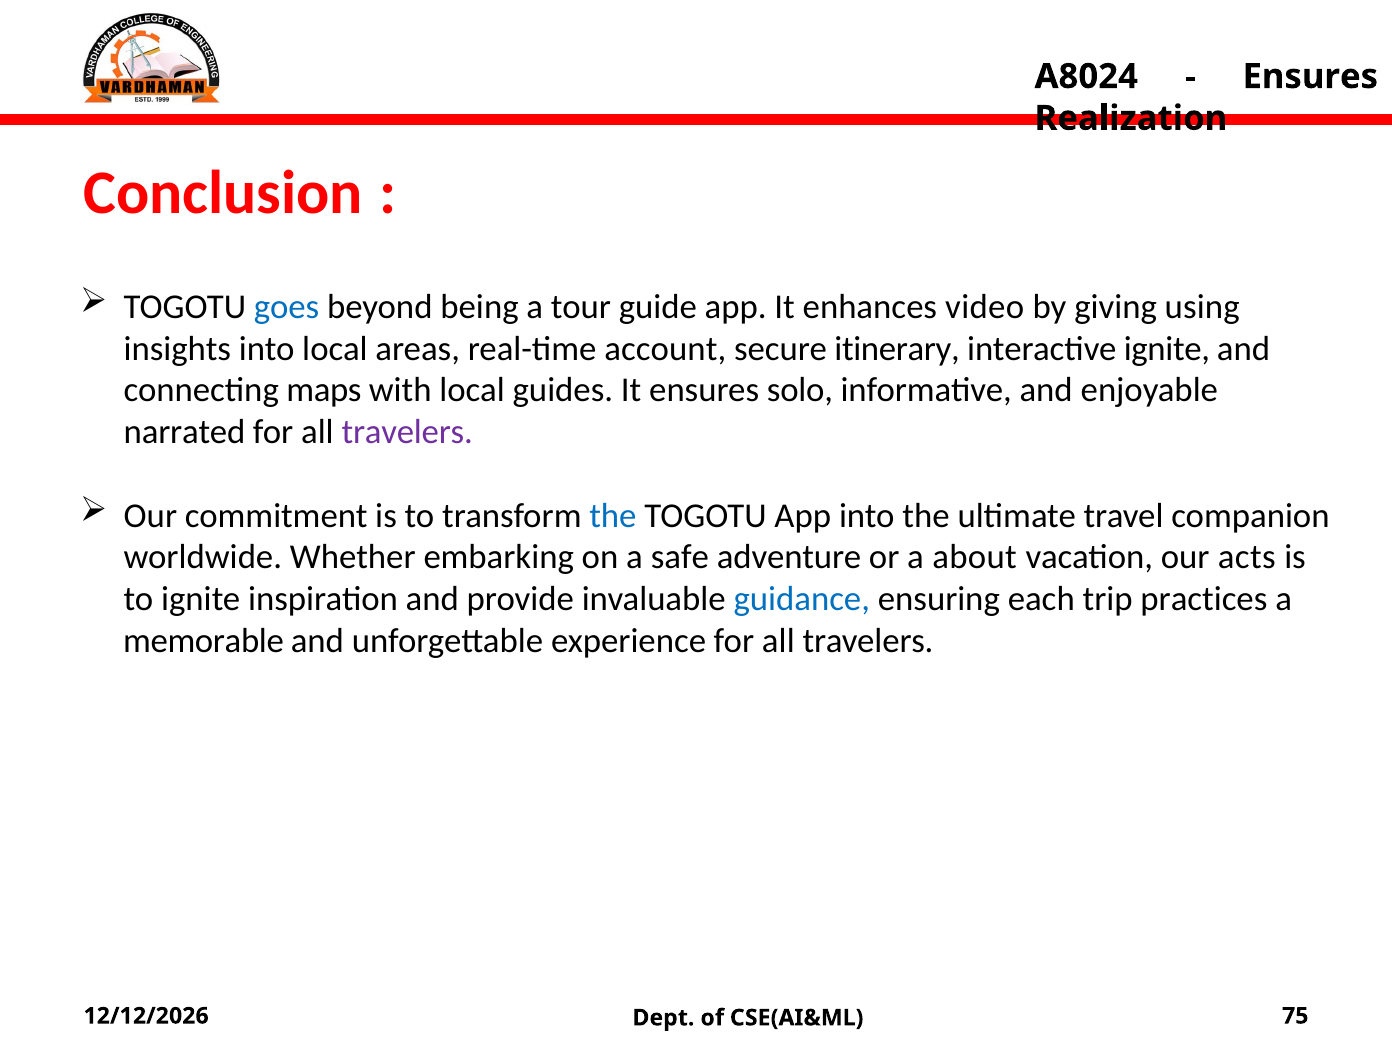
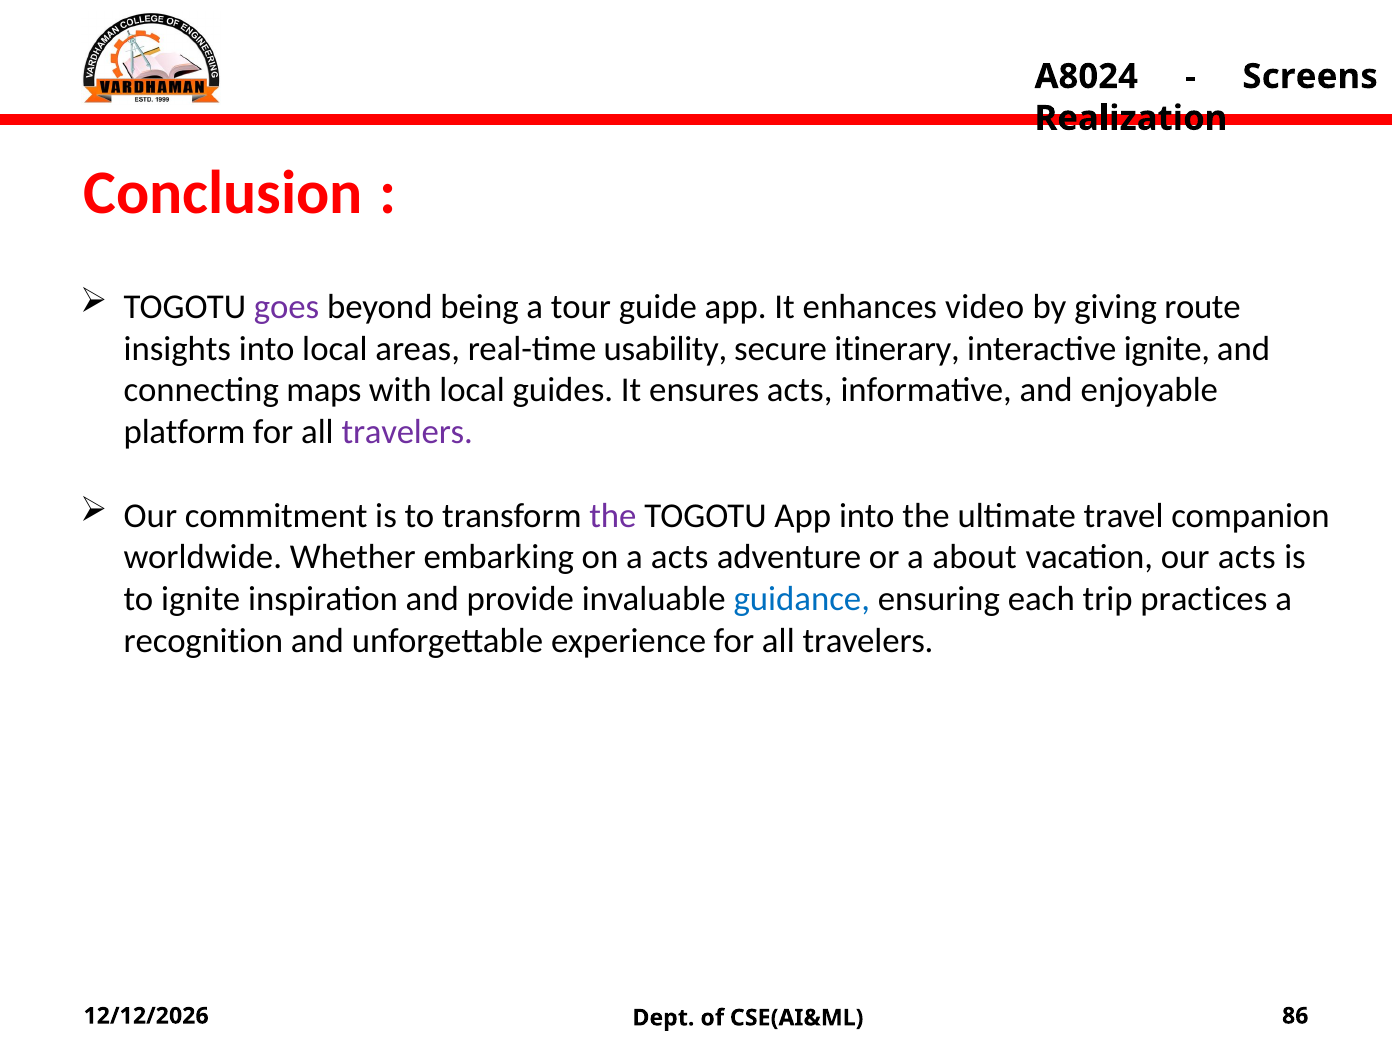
Ensures: Ensures -> Screens (1310, 77)
goes colour: blue -> purple (287, 307)
using: using -> route (1202, 307)
account: account -> usability (665, 349)
ensures solo: solo -> acts (800, 390)
narrated: narrated -> platform (185, 432)
the colour: blue -> purple (613, 516)
a safe: safe -> acts (680, 557)
memorable: memorable -> recognition (203, 641)
75: 75 -> 86 (1295, 1016)
